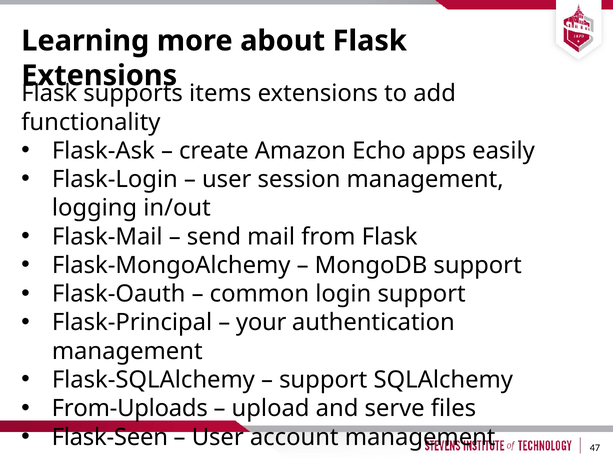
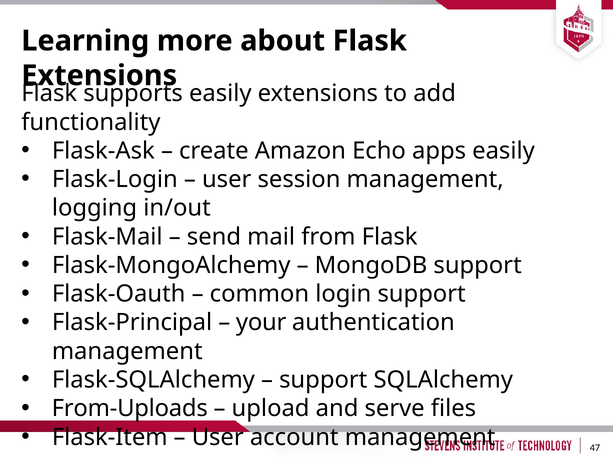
items: items -> easily (220, 93)
Flask-Seen: Flask-Seen -> Flask-Item (110, 437)
